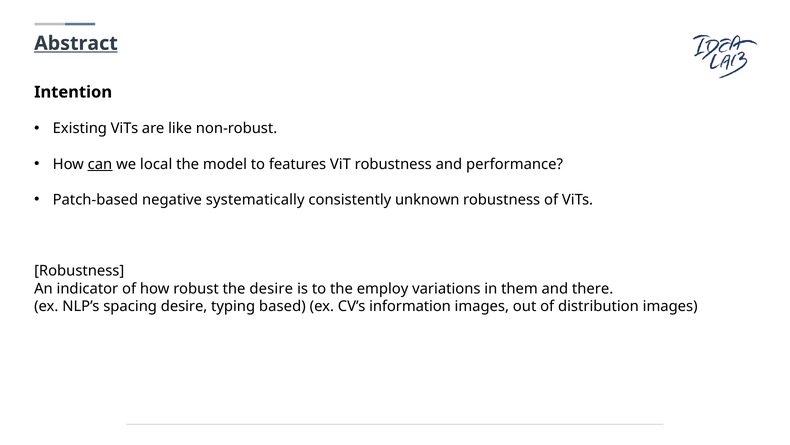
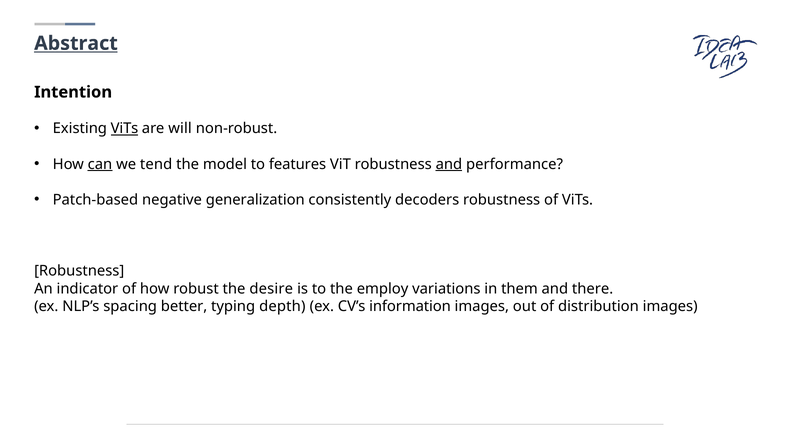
ViTs underline: none -> present (125, 128)
like: like -> will (180, 128)
local: local -> tend (156, 164)
and underline: none -> present (449, 164)
systematically: systematically -> generalization (255, 199)
unknown: unknown -> decoders (427, 199)
spacing desire: desire -> better (184, 306)
based: based -> depth (282, 306)
